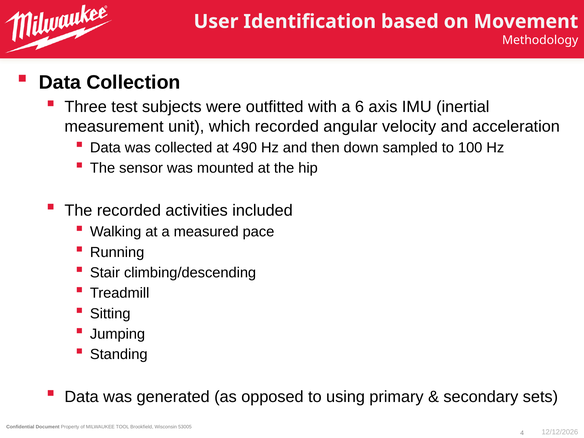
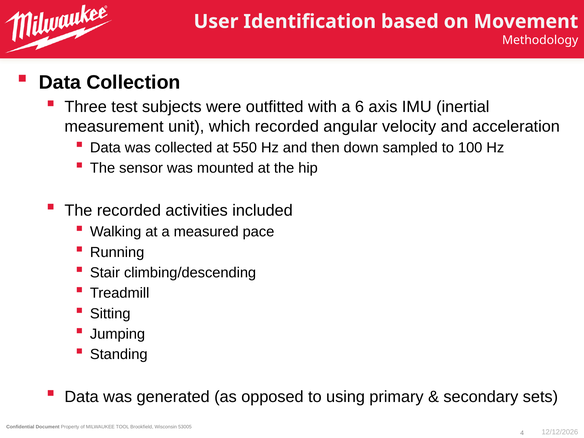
490: 490 -> 550 (245, 148)
